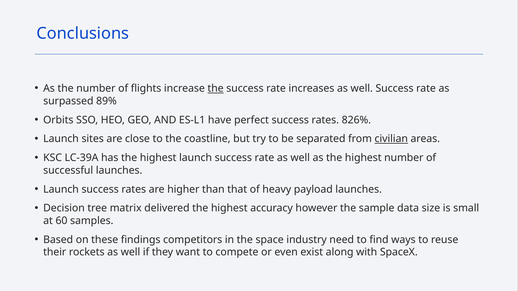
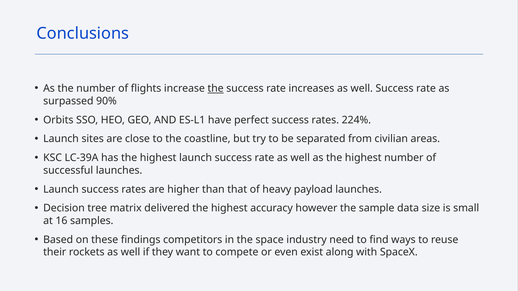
89%: 89% -> 90% (106, 101)
826%: 826% -> 224% (356, 120)
civilian underline: present -> none (391, 139)
60: 60 -> 16 (61, 221)
